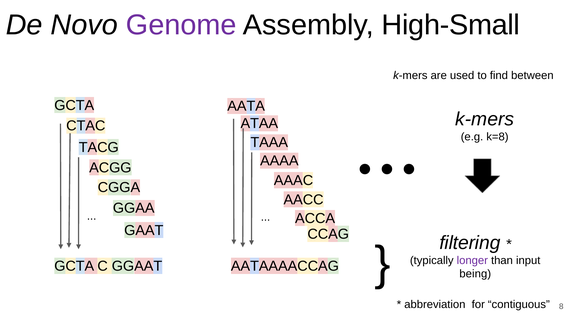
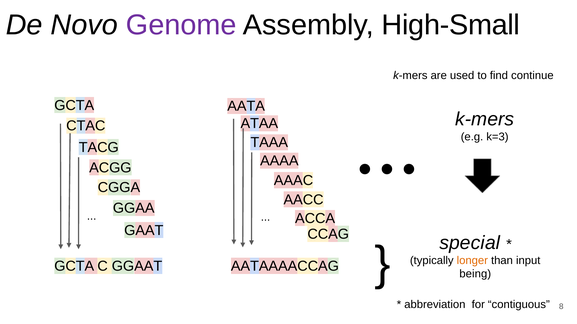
between: between -> continue (532, 76)
k=8: k=8 -> k=3 (497, 137)
filtering: filtering -> special (470, 243)
longer colour: purple -> orange (472, 261)
